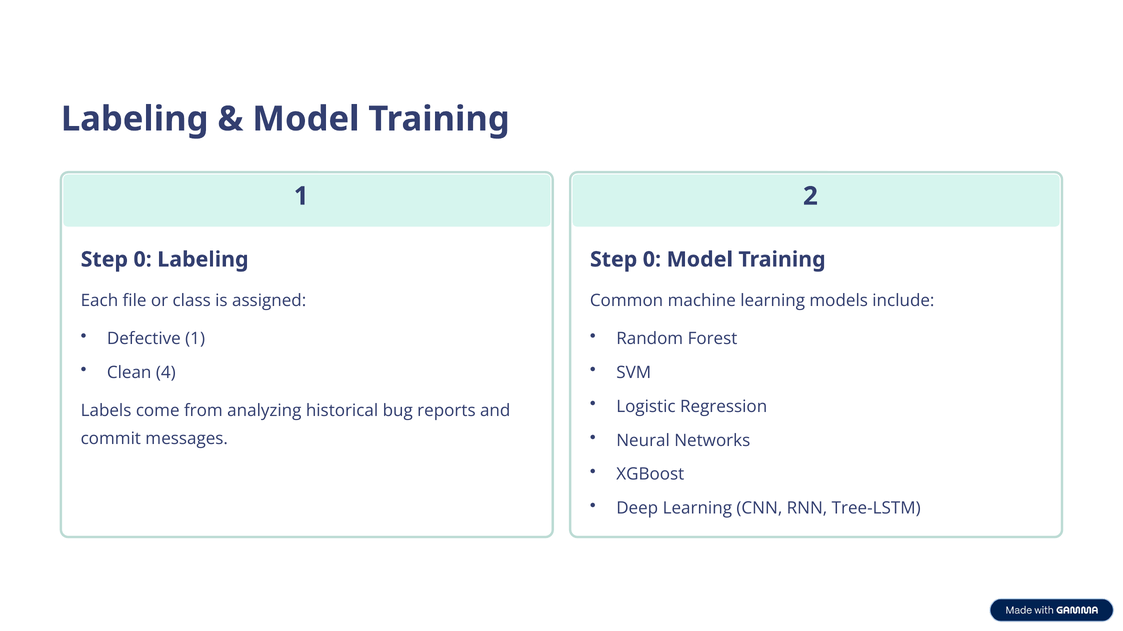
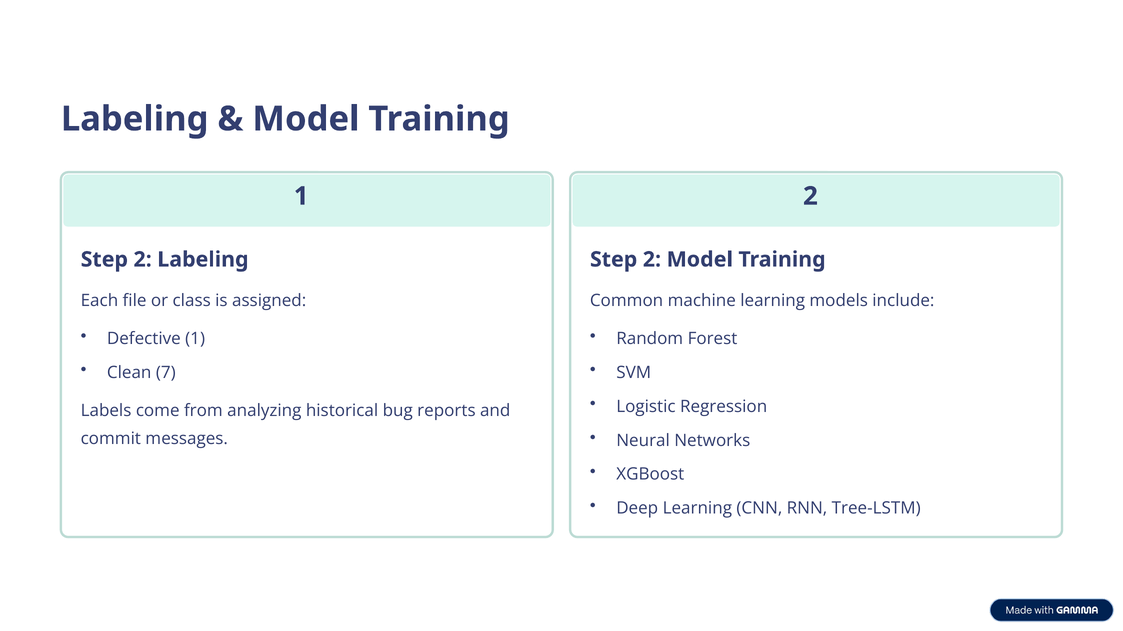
0: 0 -> 2 (143, 260)
0: 0 -> 2 (652, 260)
4: 4 -> 7 (166, 373)
